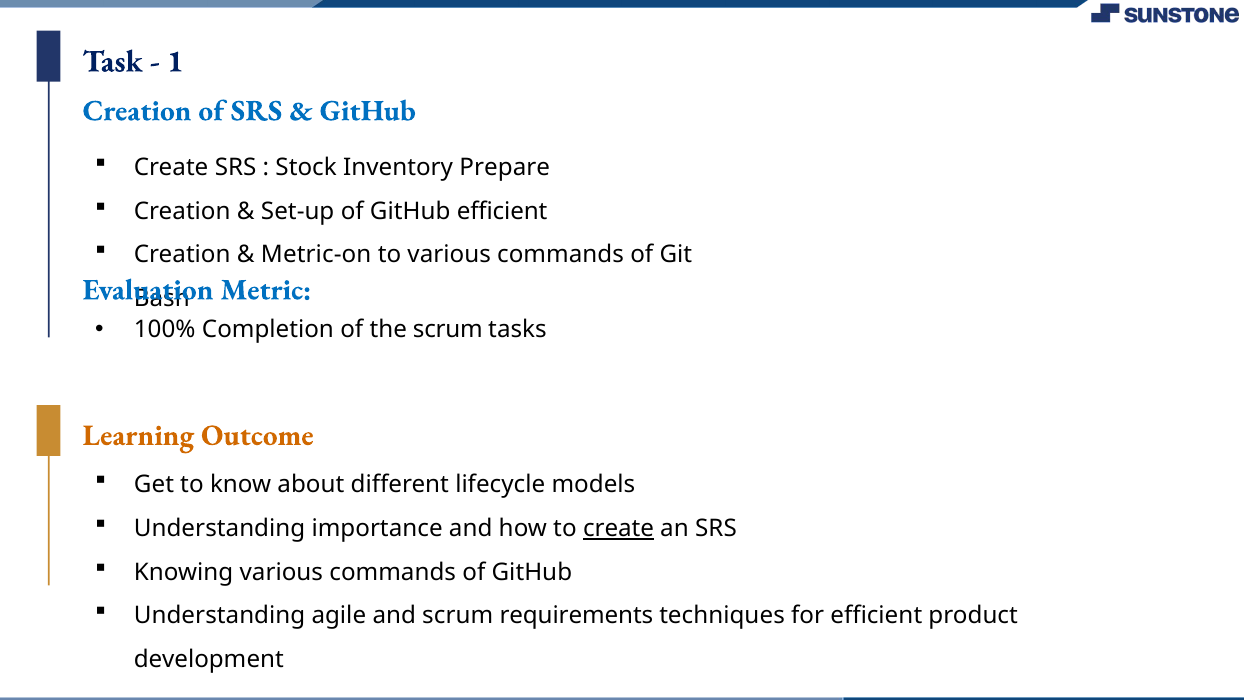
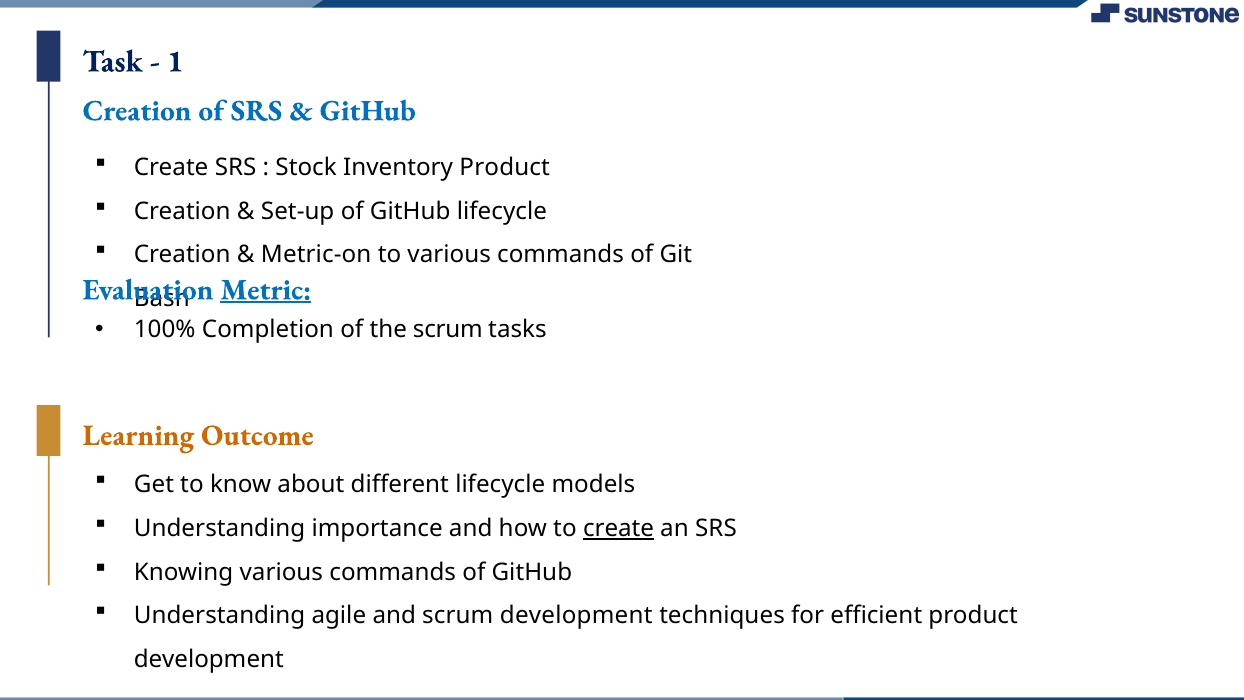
Inventory Prepare: Prepare -> Product (505, 168)
GitHub efficient: efficient -> lifecycle (502, 211)
Metric underline: none -> present (266, 290)
scrum requirements: requirements -> development (576, 615)
